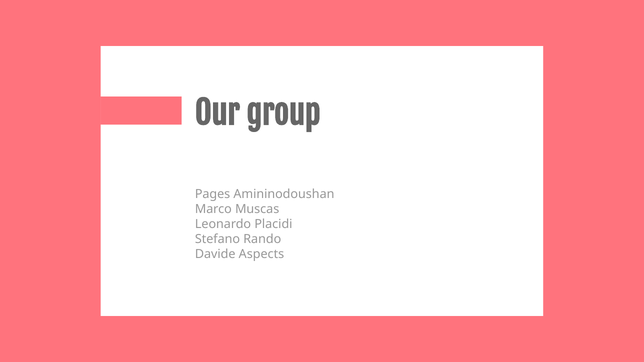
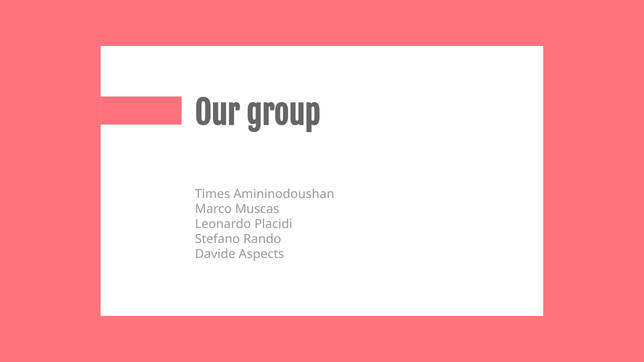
Pages: Pages -> Times (213, 194)
